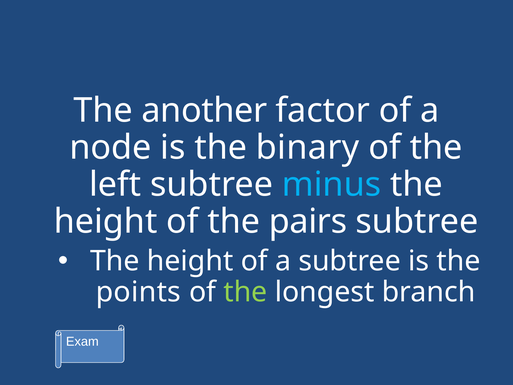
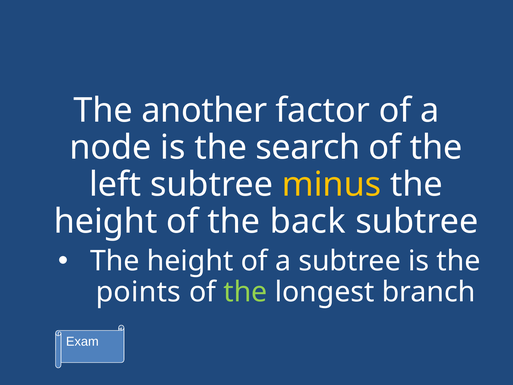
binary: binary -> search (308, 148)
minus colour: light blue -> yellow (332, 184)
pairs: pairs -> back (308, 221)
